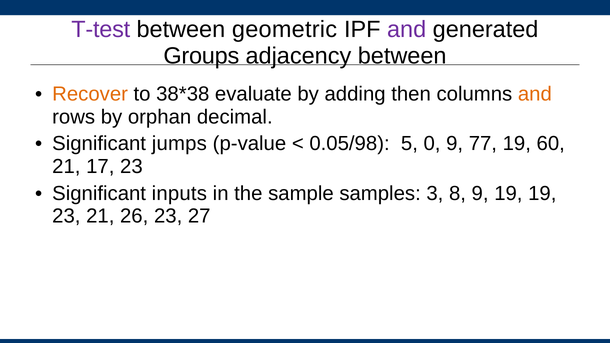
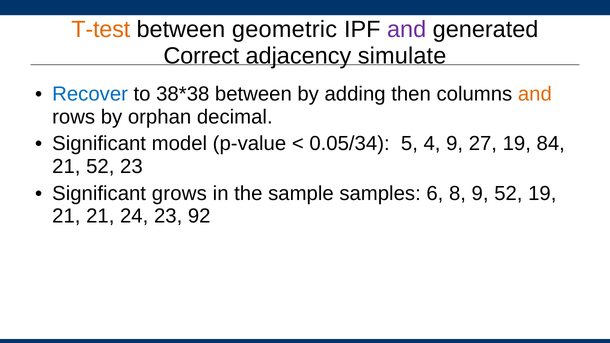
T-test colour: purple -> orange (101, 30)
Groups: Groups -> Correct (201, 56)
adjacency between: between -> simulate (402, 56)
Recover colour: orange -> blue (90, 94)
evaluate: evaluate -> between (253, 94)
jumps: jumps -> model (179, 144)
0.05/98: 0.05/98 -> 0.05/34 (350, 144)
0: 0 -> 4 (432, 144)
77: 77 -> 27 (483, 144)
60: 60 -> 84 (551, 144)
21 17: 17 -> 52 (100, 167)
inputs: inputs -> grows (179, 193)
3: 3 -> 6 (435, 193)
9 19: 19 -> 52 (508, 193)
23: 23 -> 21 (66, 216)
26: 26 -> 24 (134, 216)
27: 27 -> 92 (199, 216)
